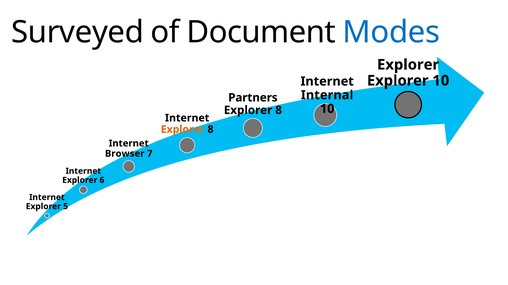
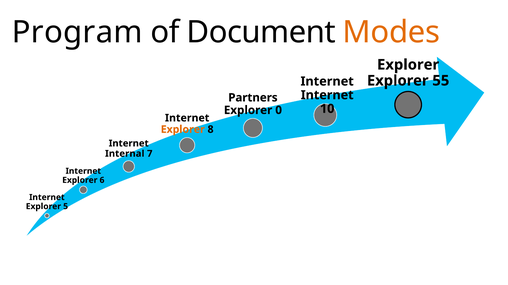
Surveyed: Surveyed -> Program (77, 32)
Modes colour: blue -> orange (391, 32)
Explorer 10: 10 -> 55 (441, 81)
Internal: Internal -> Internet (327, 95)
8: 8 -> 0 (279, 110)
Browser: Browser -> Internal (125, 154)
